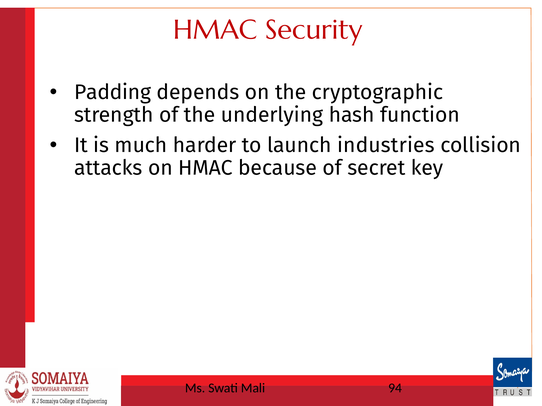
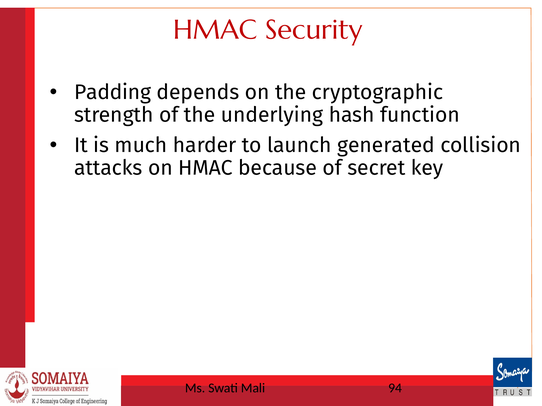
industries: industries -> generated (386, 145)
